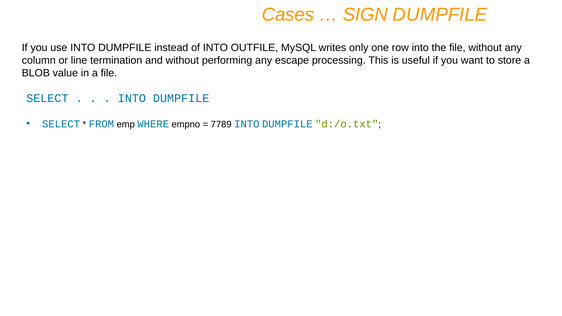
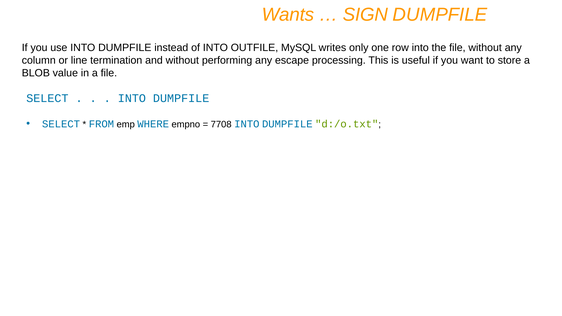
Cases: Cases -> Wants (288, 15)
7789: 7789 -> 7708 (221, 124)
